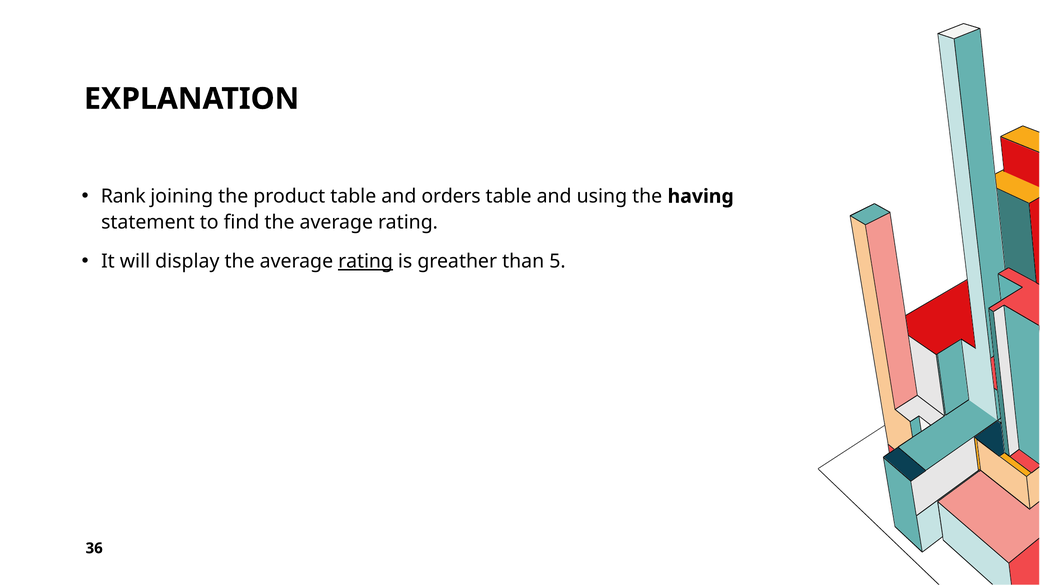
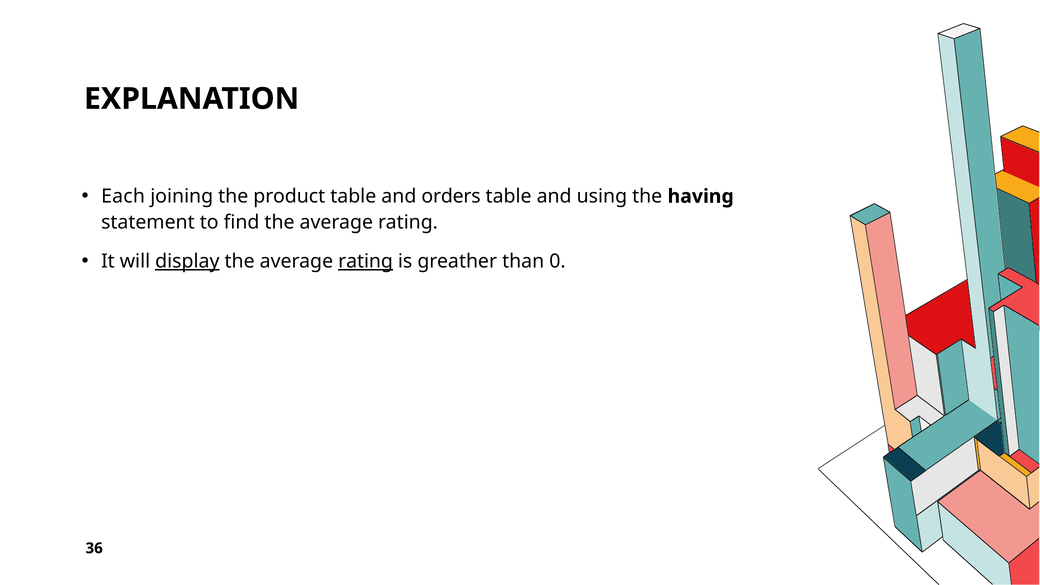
Rank: Rank -> Each (123, 196)
display underline: none -> present (187, 261)
5: 5 -> 0 (558, 261)
